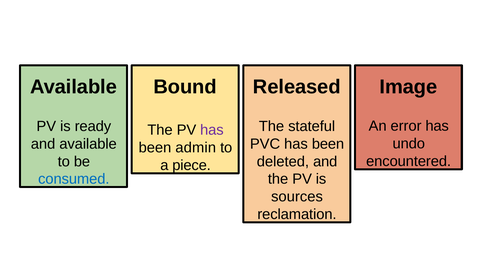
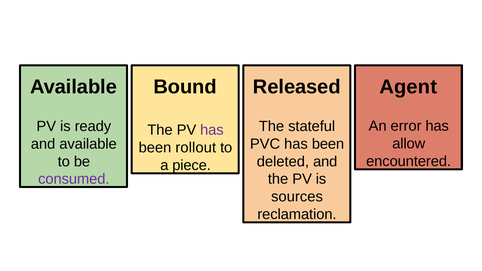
Image: Image -> Agent (408, 87)
undo: undo -> allow (409, 144)
admin: admin -> rollout (196, 148)
consumed colour: blue -> purple (74, 179)
